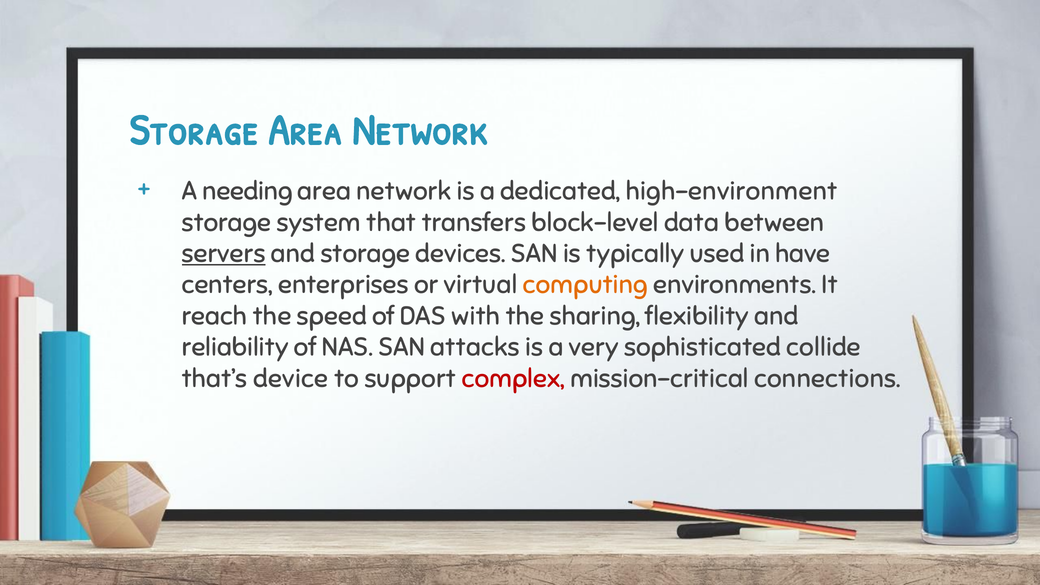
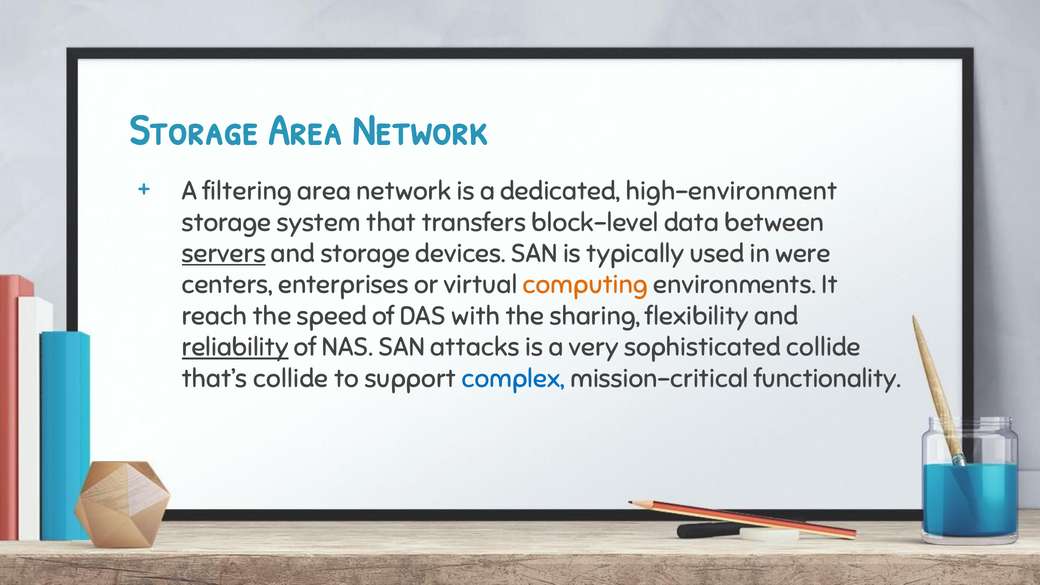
needing: needing -> filtering (247, 191)
have: have -> were (803, 254)
reliability underline: none -> present (235, 347)
that’s device: device -> collide (291, 379)
complex colour: red -> blue (513, 379)
connections: connections -> functionality (827, 379)
